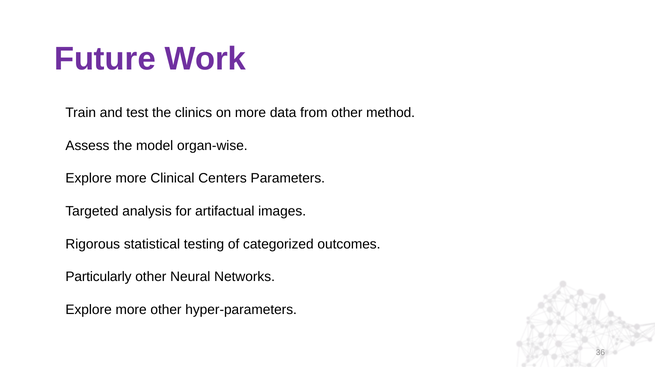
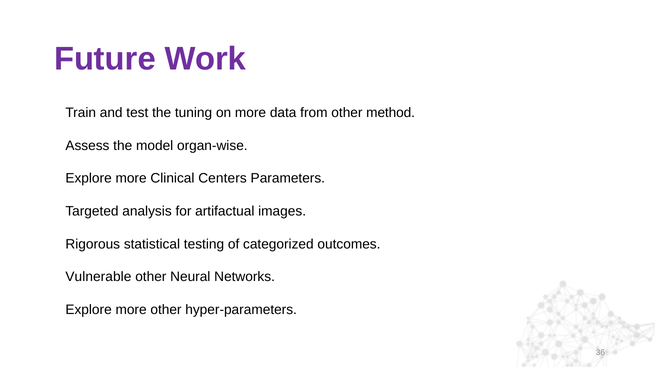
clinics: clinics -> tuning (194, 113)
Particularly: Particularly -> Vulnerable (98, 276)
